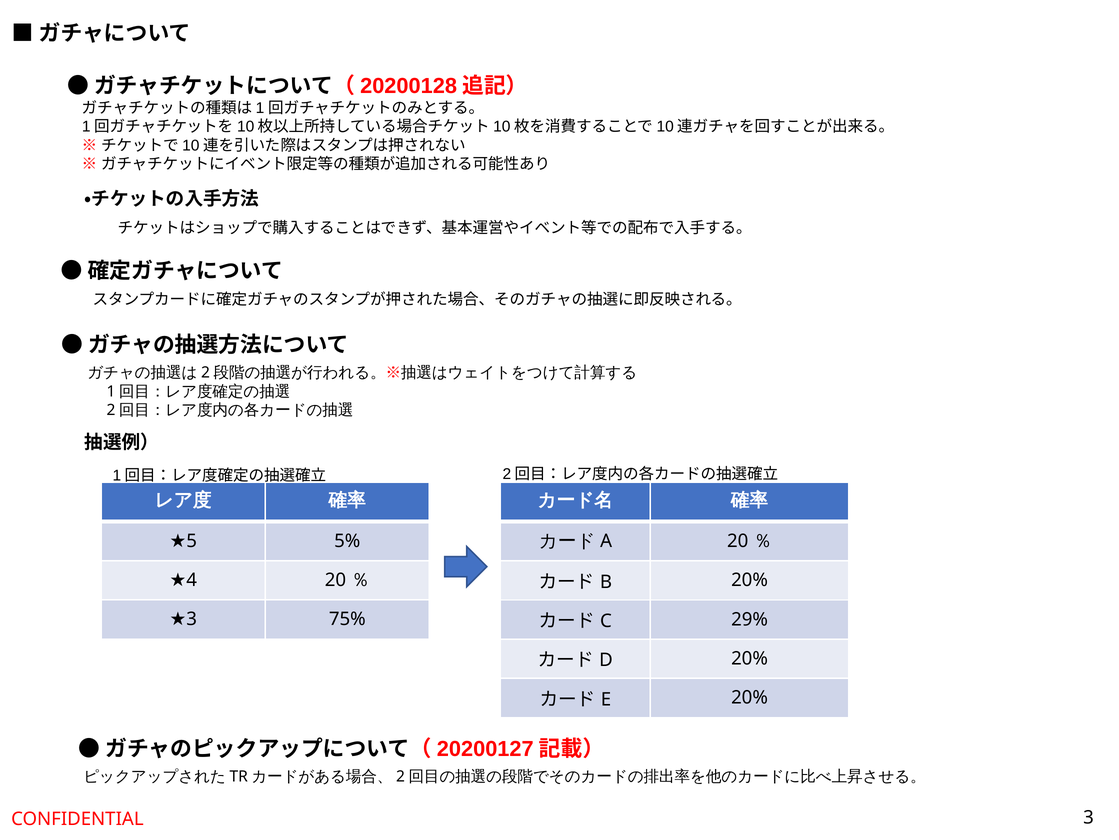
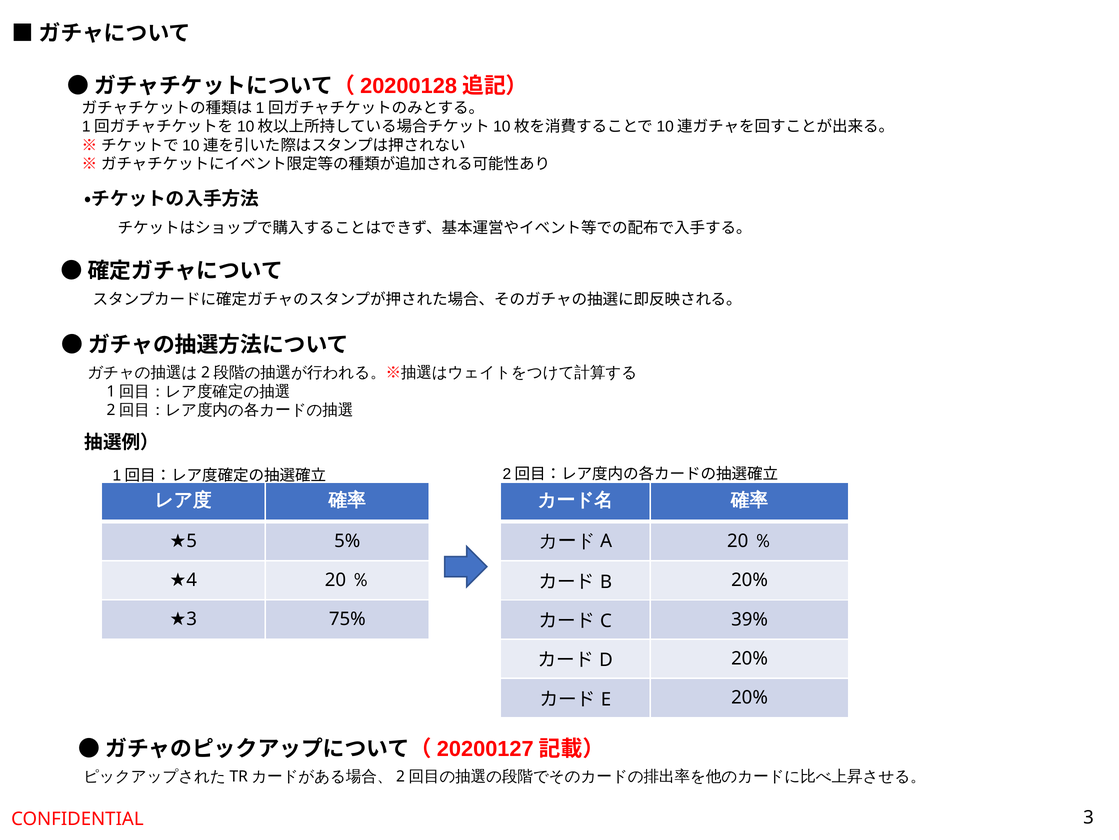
29%: 29% -> 39% (750, 619)
